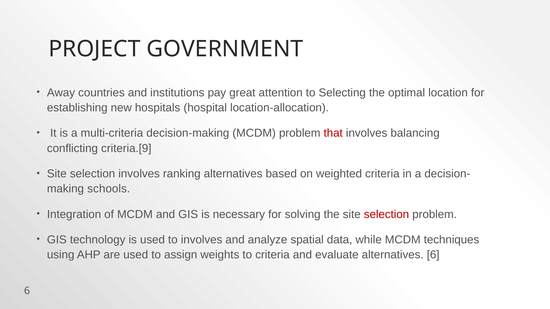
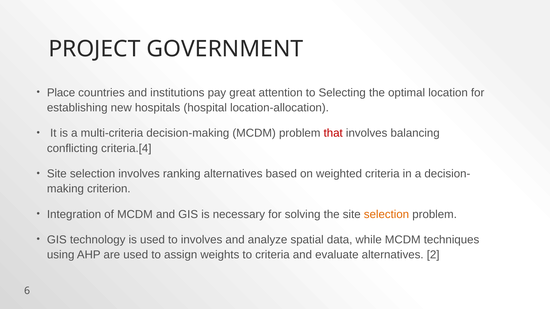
Away: Away -> Place (61, 93)
criteria.[9: criteria.[9 -> criteria.[4 (126, 149)
schools: schools -> criterion (109, 189)
selection colour: red -> orange (386, 215)
alternatives 6: 6 -> 2 (433, 255)
